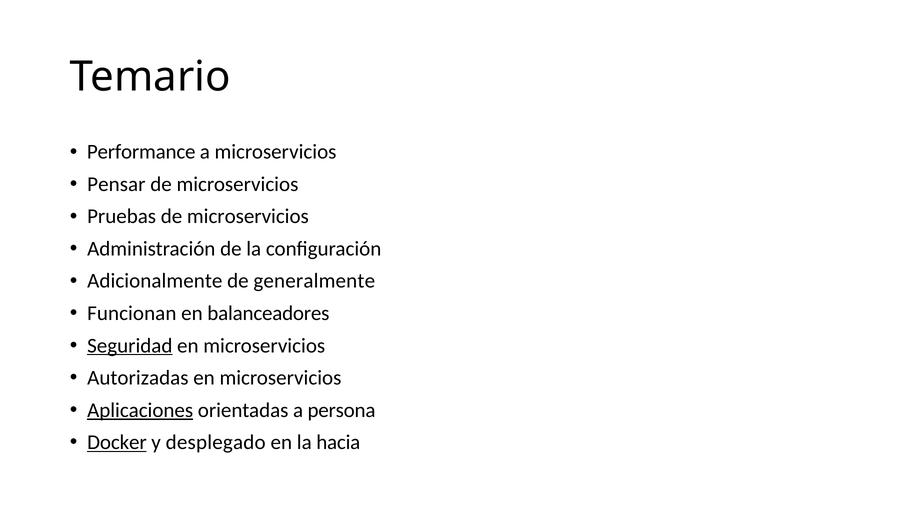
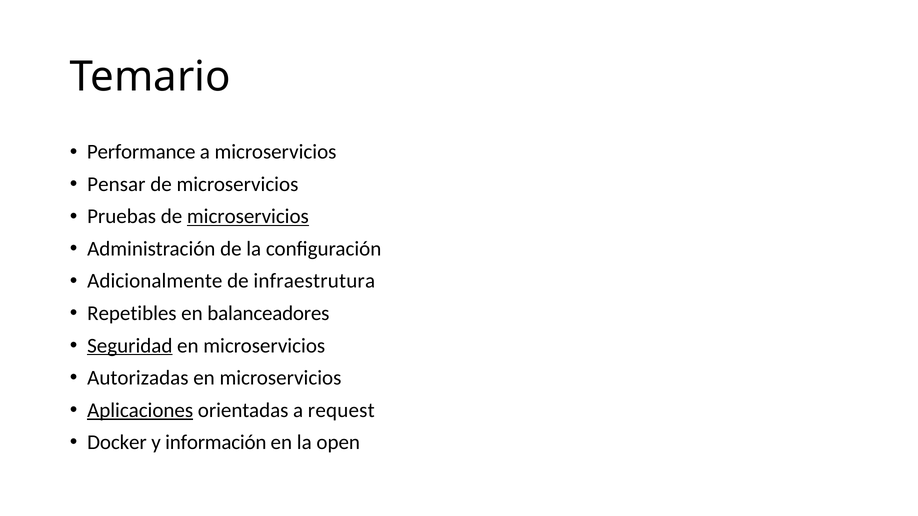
microservicios underline: none -> present (248, 217)
generalmente: generalmente -> infraestrutura (314, 281)
Funcionan: Funcionan -> Repetibles (132, 314)
persona: persona -> request (341, 410)
Docker underline: present -> none (117, 443)
desplegado: desplegado -> información (216, 443)
hacia: hacia -> open (338, 443)
